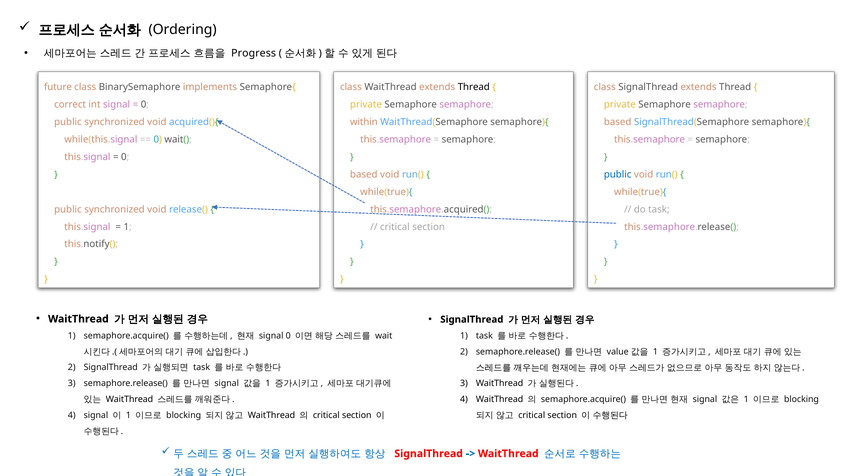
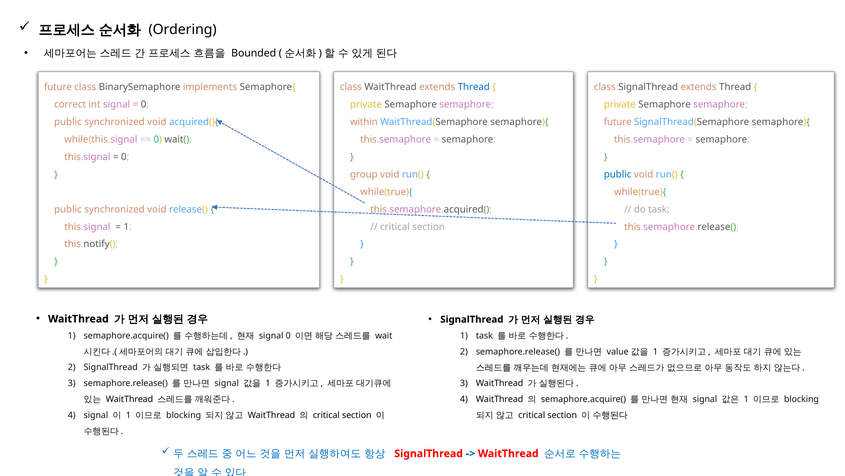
Progress: Progress -> Bounded (254, 53)
Thread colour: black -> blue (474, 87)
based: based -> future (618, 122)
based: based -> group (364, 174)
